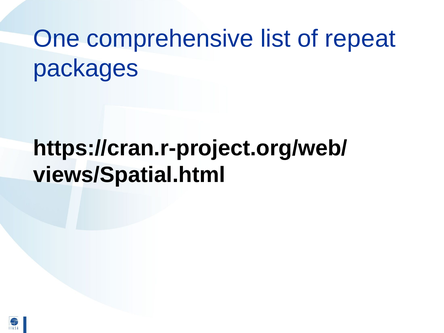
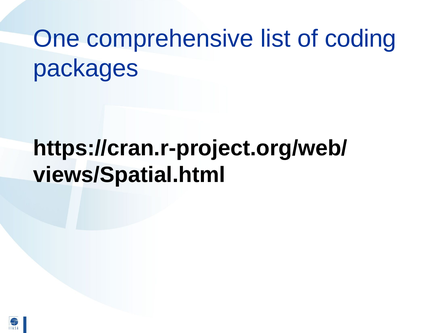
repeat: repeat -> coding (361, 39)
